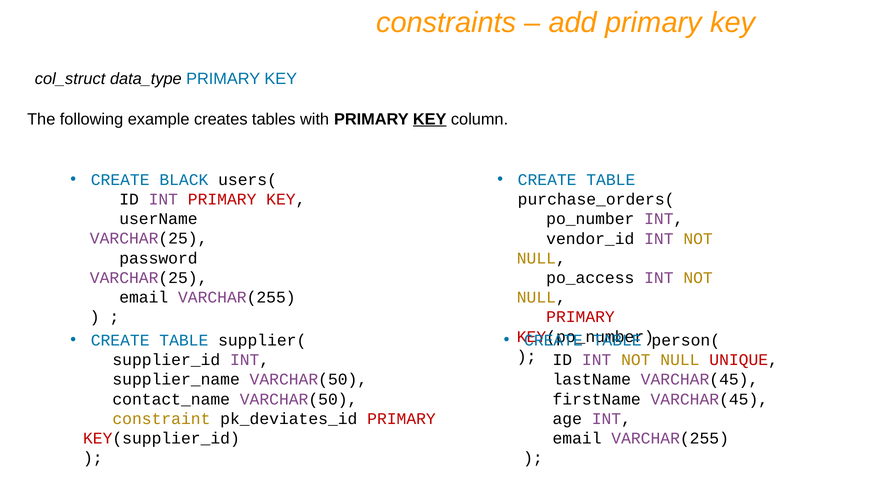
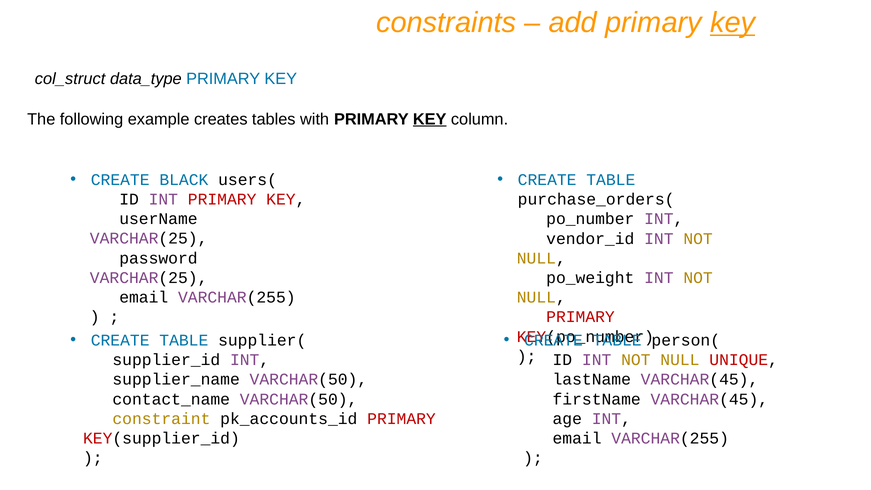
key underline: none -> present (733, 23)
po_access: po_access -> po_weight (590, 278)
pk_deviates_id: pk_deviates_id -> pk_accounts_id (289, 419)
